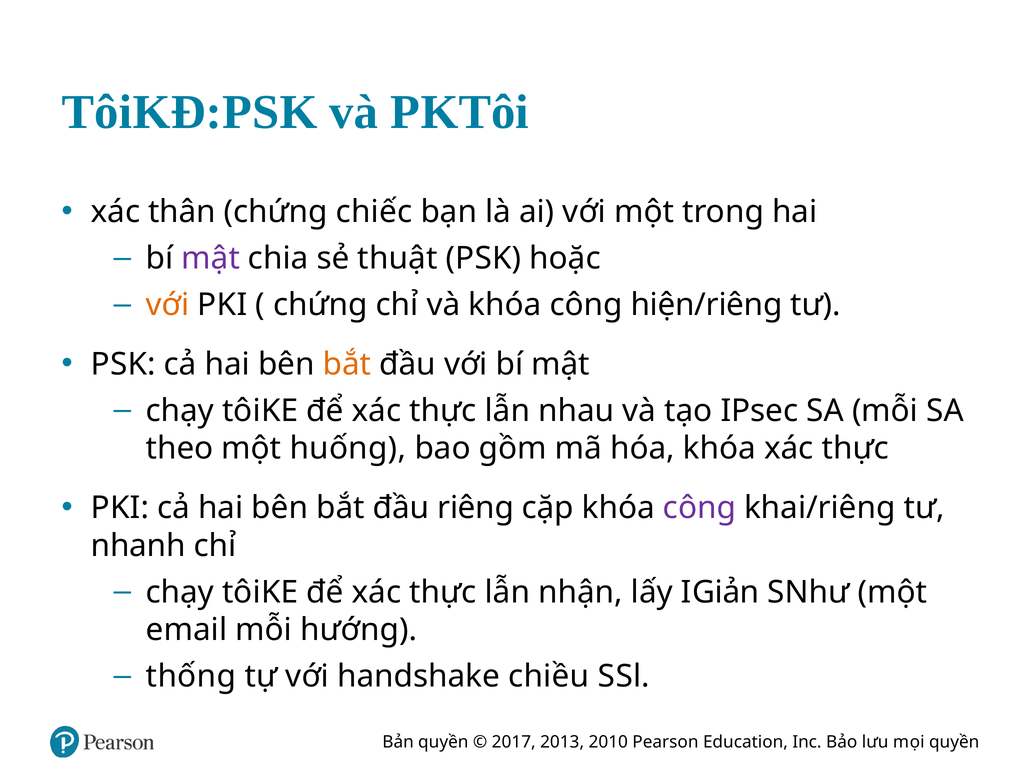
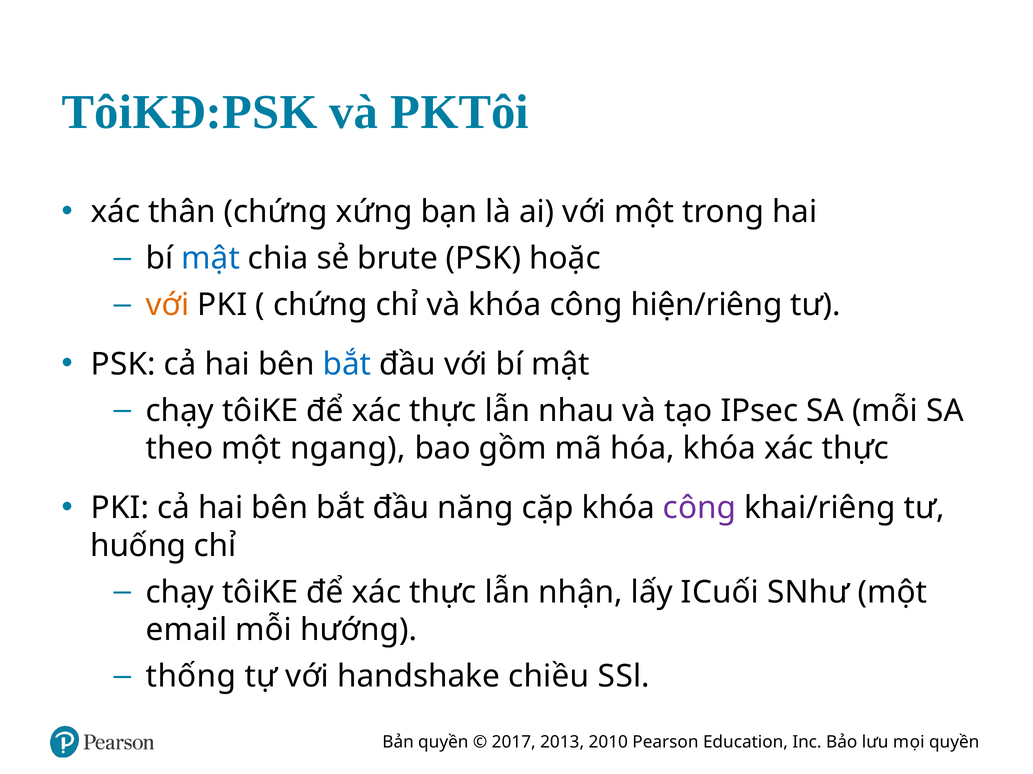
chiếc: chiếc -> xứng (374, 212)
mật colour: purple -> blue (211, 259)
thuật: thuật -> brute (398, 259)
bắt colour: orange -> blue (347, 365)
huống: huống -> ngang (348, 449)
riêng: riêng -> năng (475, 508)
nhanh: nhanh -> huống (138, 546)
Giản: Giản -> Cuối (726, 593)
